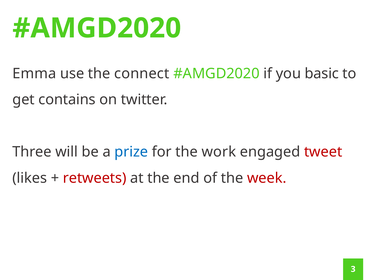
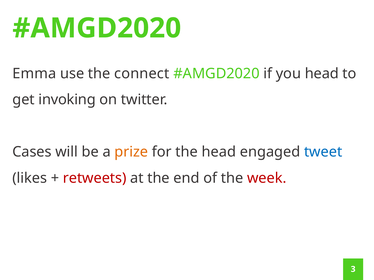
you basic: basic -> head (322, 74)
contains: contains -> invoking (67, 100)
Three: Three -> Cases (32, 152)
prize colour: blue -> orange (131, 152)
the work: work -> head (219, 152)
tweet colour: red -> blue (323, 152)
